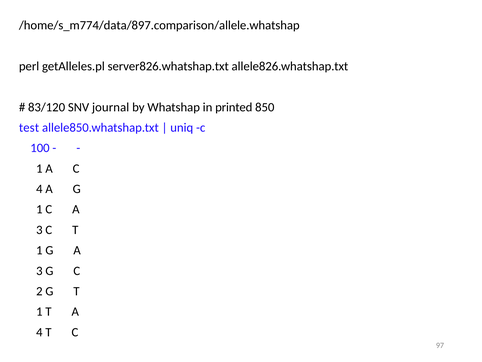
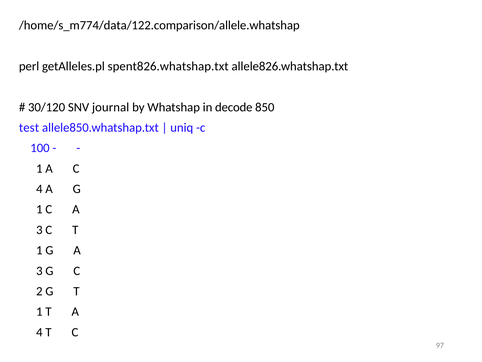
/home/s_m774/data/897.comparison/allele.whatshap: /home/s_m774/data/897.comparison/allele.whatshap -> /home/s_m774/data/122.comparison/allele.whatshap (159, 25)
server826.whatshap.txt: server826.whatshap.txt -> spent826.whatshap.txt (168, 66)
83/120: 83/120 -> 30/120 (47, 107)
printed: printed -> decode (234, 107)
